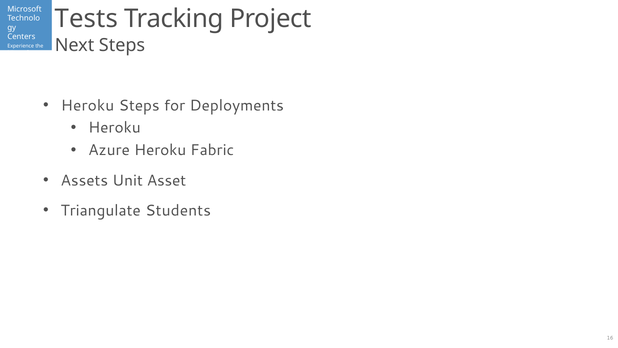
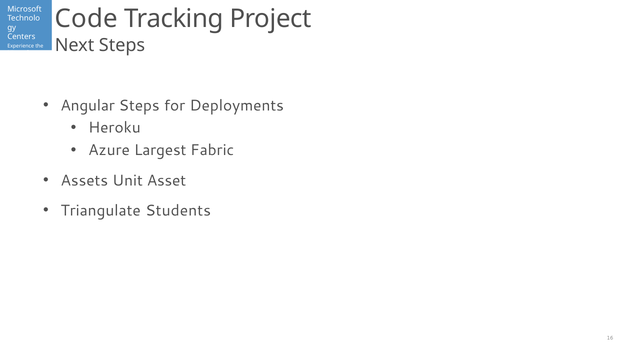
Tests: Tests -> Code (86, 19)
Heroku: Heroku -> Angular (88, 105)
Azure Heroku: Heroku -> Largest (160, 150)
